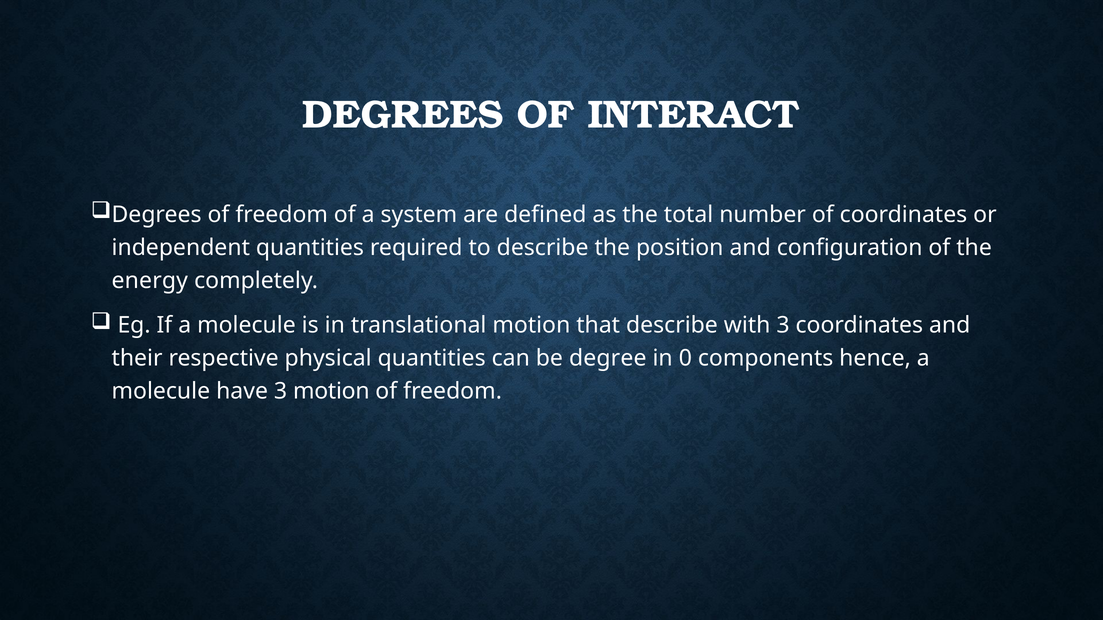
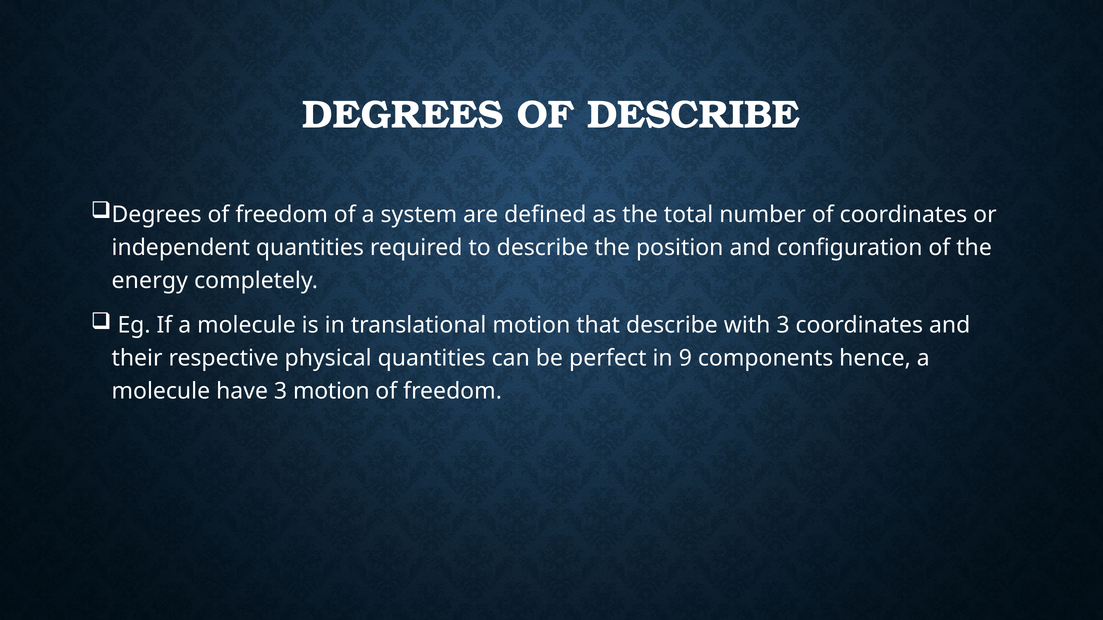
OF INTERACT: INTERACT -> DESCRIBE (694, 115)
degree: degree -> perfect (608, 359)
0: 0 -> 9 (685, 359)
